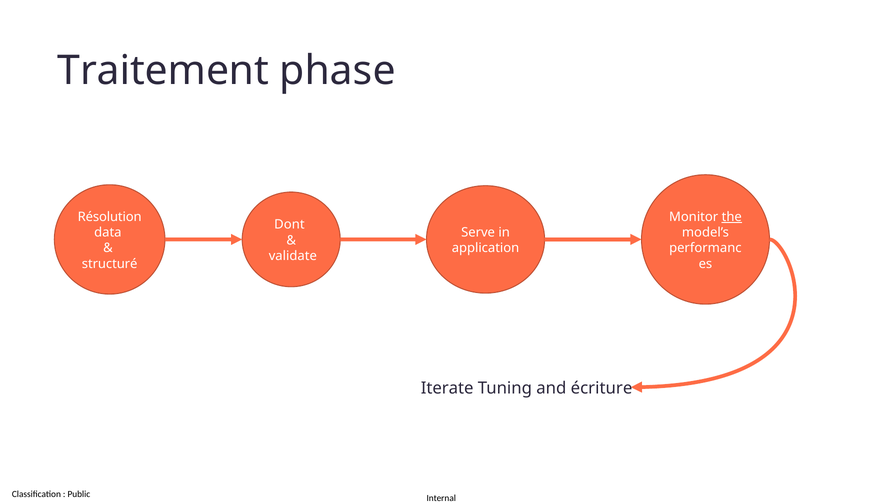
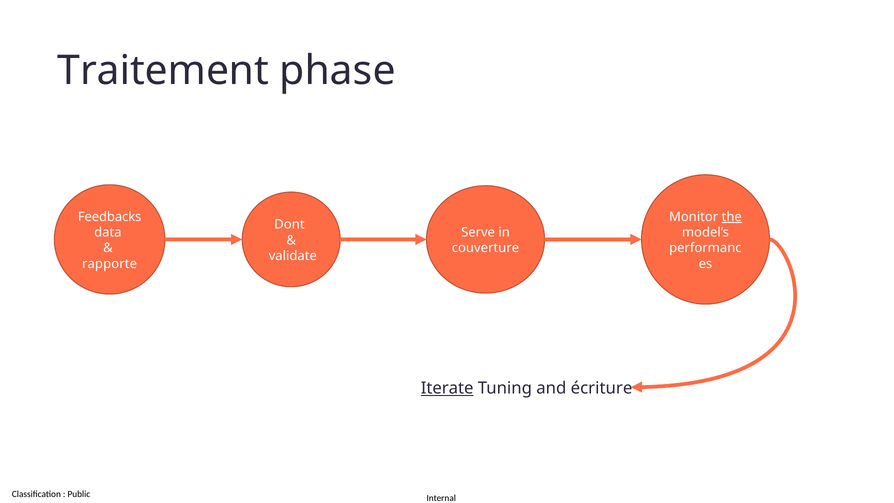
Résolution: Résolution -> Feedbacks (110, 217)
application: application -> couverture (485, 248)
structuré: structuré -> rapporte (110, 264)
Iterate underline: none -> present (447, 388)
